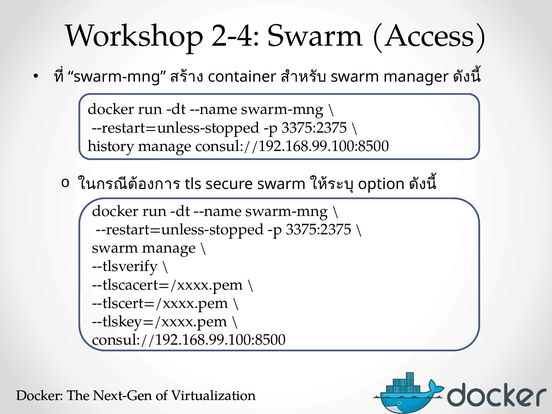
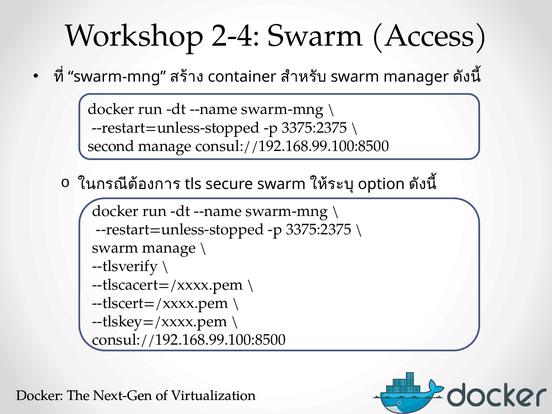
history: history -> second (111, 146)
